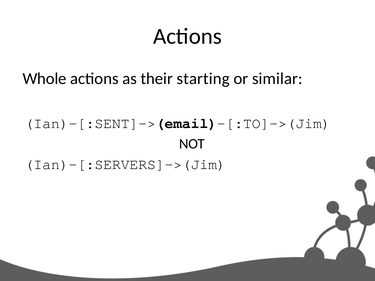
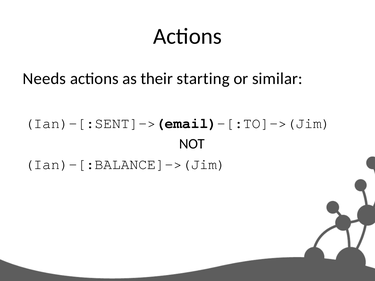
Whole: Whole -> Needs (44, 79)
Ian)-[:SERVERS]->(Jim: Ian)-[:SERVERS]->(Jim -> Ian)-[:BALANCE]->(Jim (125, 164)
